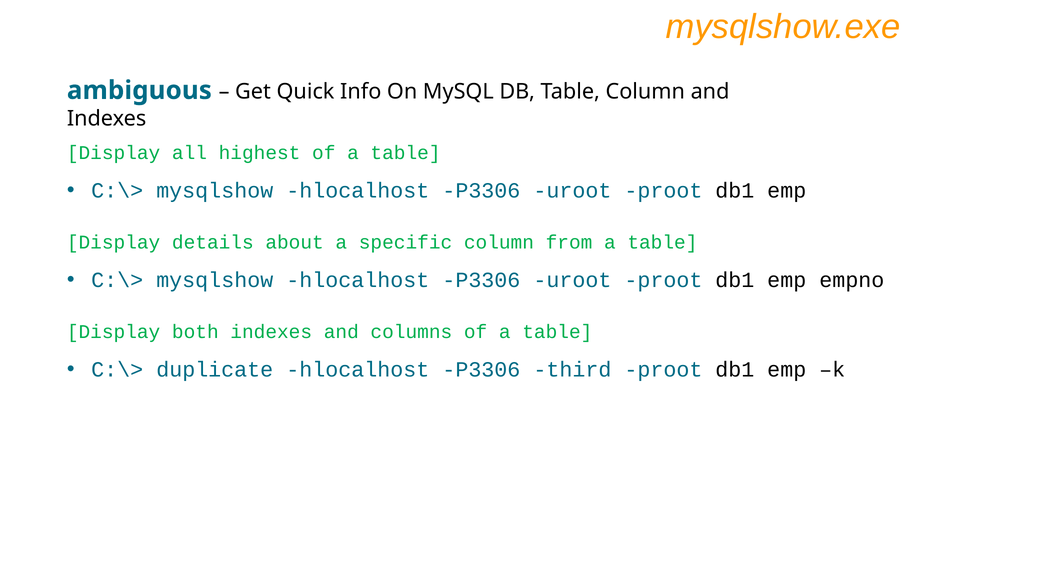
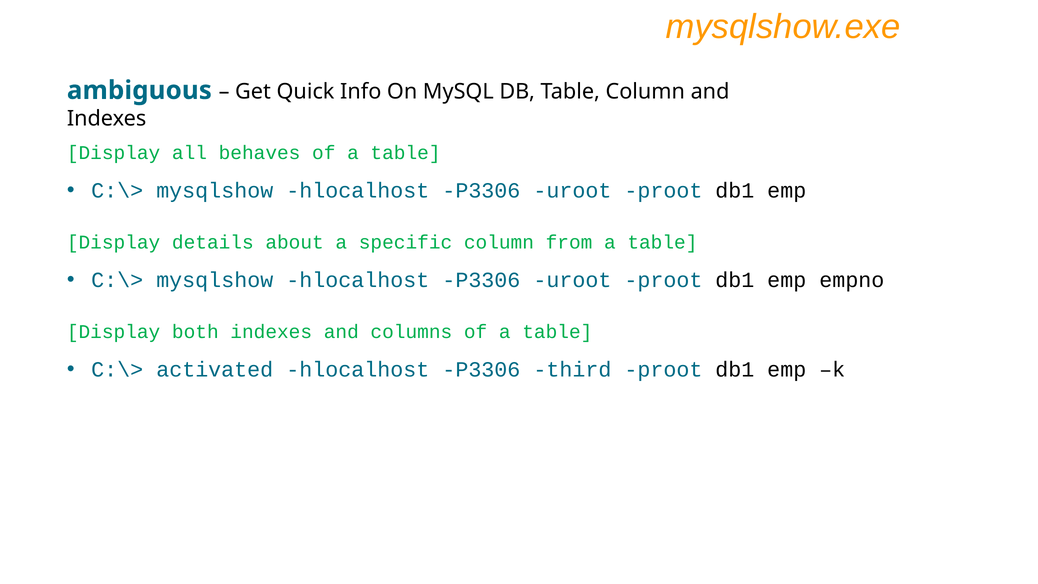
highest: highest -> behaves (260, 153)
duplicate: duplicate -> activated (215, 370)
